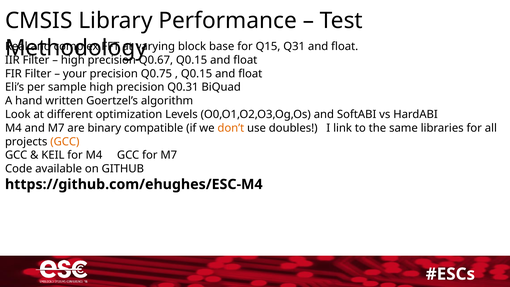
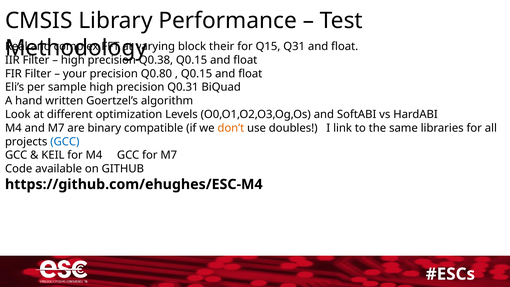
base: base -> their (222, 46)
Q0.67: Q0.67 -> Q0.38 (156, 60)
Q0.75: Q0.75 -> Q0.80 (156, 74)
GCC colour: orange -> blue (65, 142)
